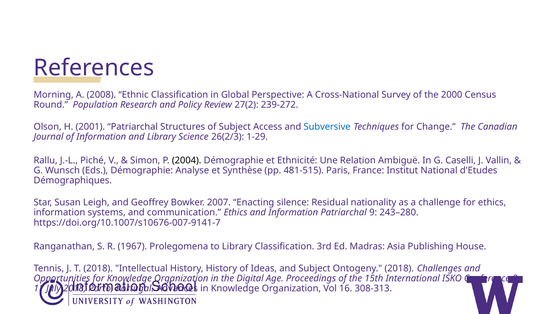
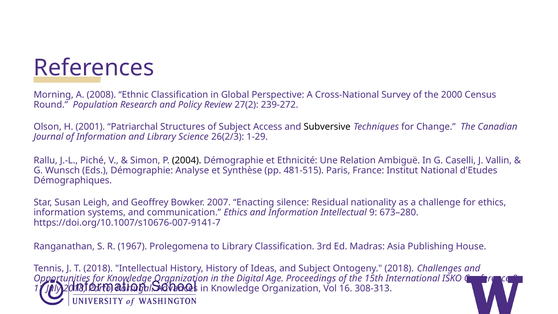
Subversive colour: blue -> black (327, 127)
Information Patriarchal: Patriarchal -> Intellectual (344, 212)
243–280: 243–280 -> 673–280 (399, 212)
